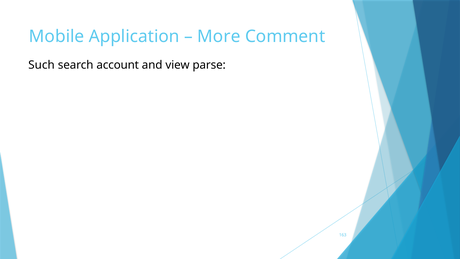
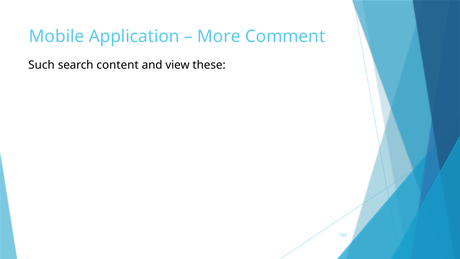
account: account -> content (118, 65)
parse: parse -> these (209, 65)
